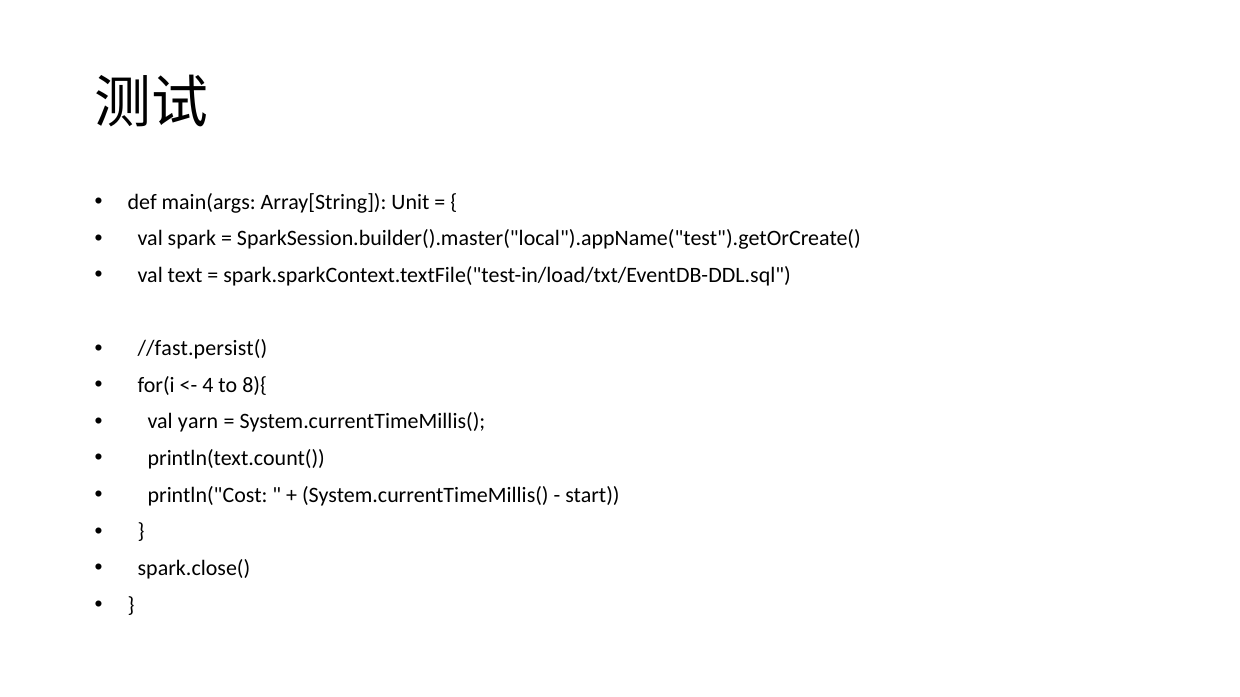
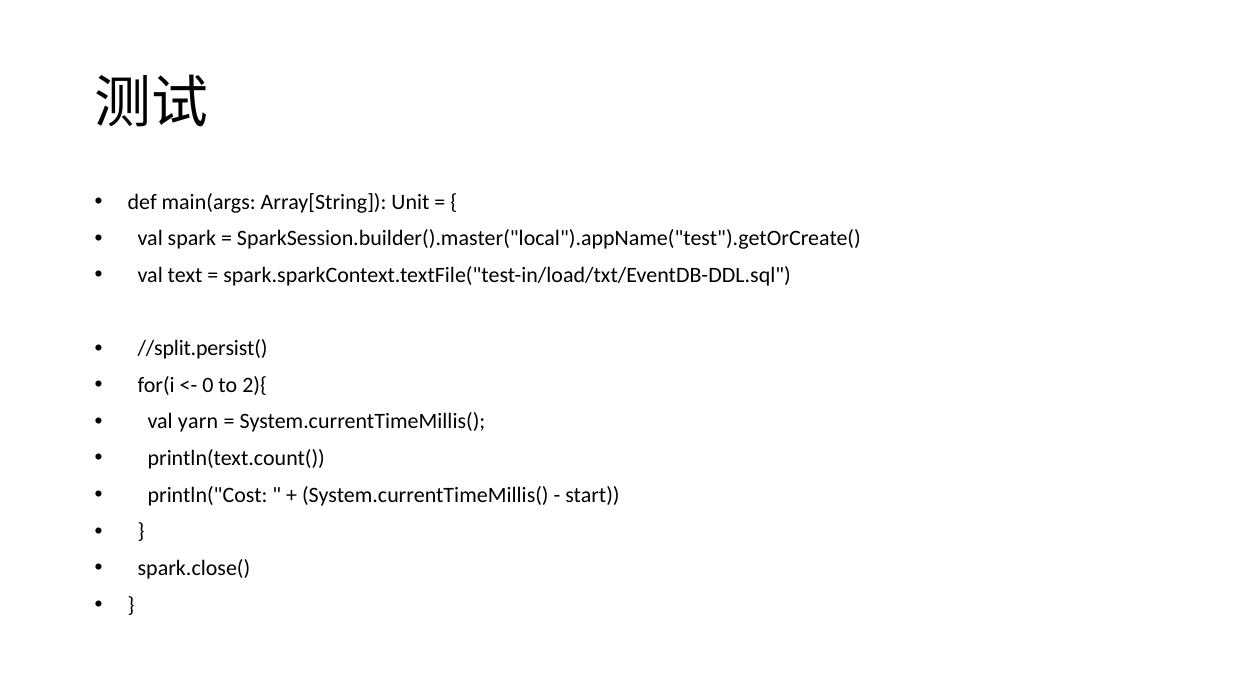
//fast.persist(: //fast.persist( -> //split.persist( (203, 349)
4: 4 -> 0 (208, 385)
8){: 8){ -> 2){ (255, 385)
